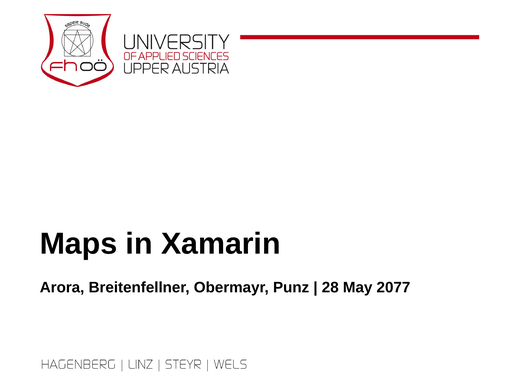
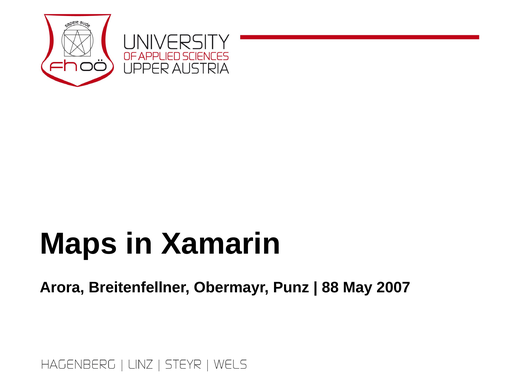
28: 28 -> 88 (330, 287)
2077: 2077 -> 2007 (393, 287)
